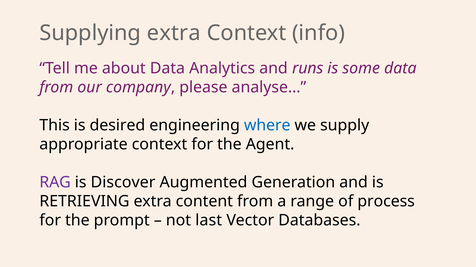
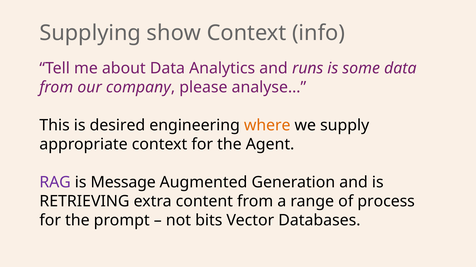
Supplying extra: extra -> show (174, 33)
where colour: blue -> orange (267, 126)
Discover: Discover -> Message (123, 183)
last: last -> bits (209, 221)
